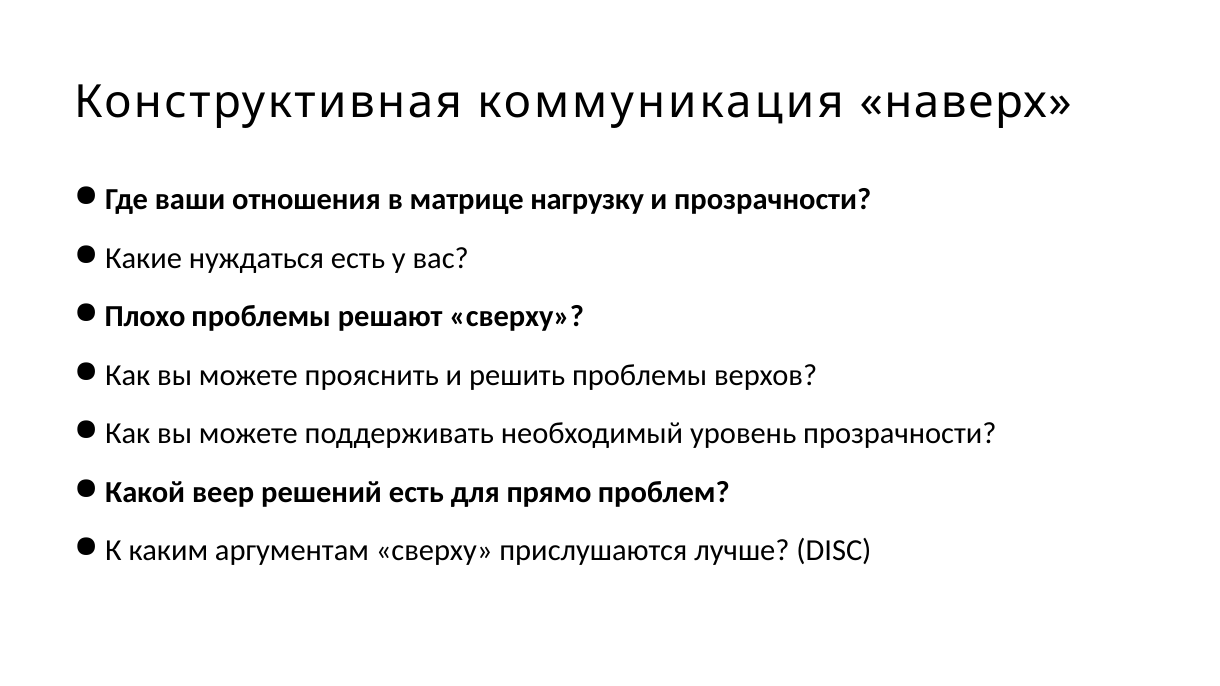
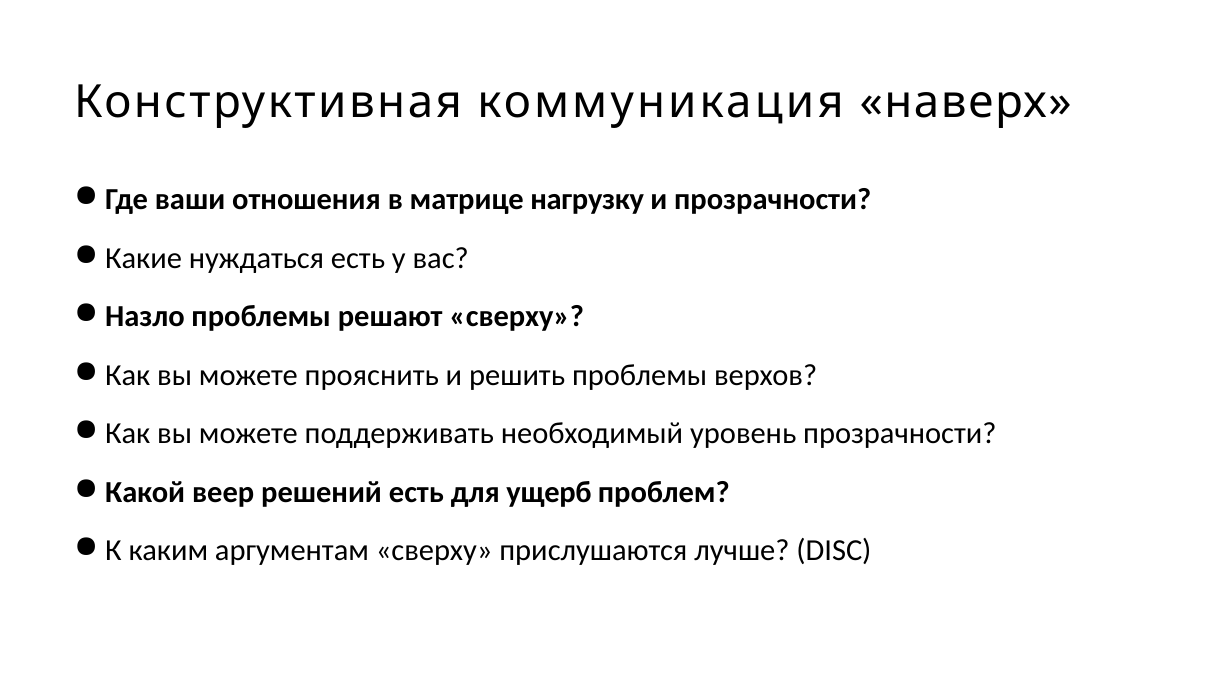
Плохо: Плохо -> Назло (145, 317)
прямо: прямо -> ущерб (549, 492)
